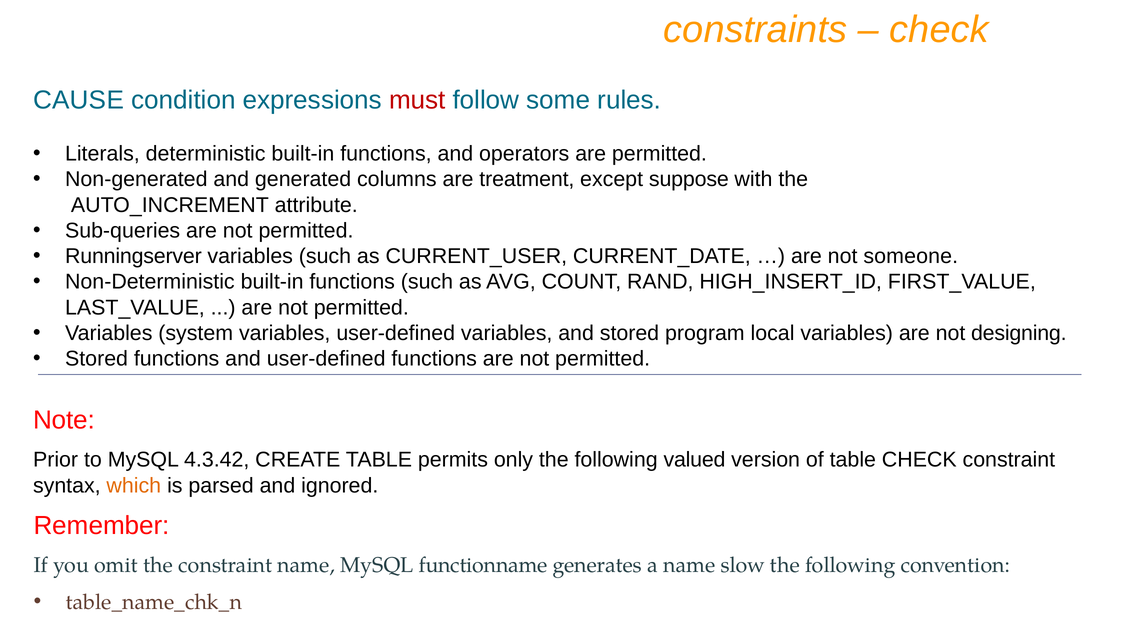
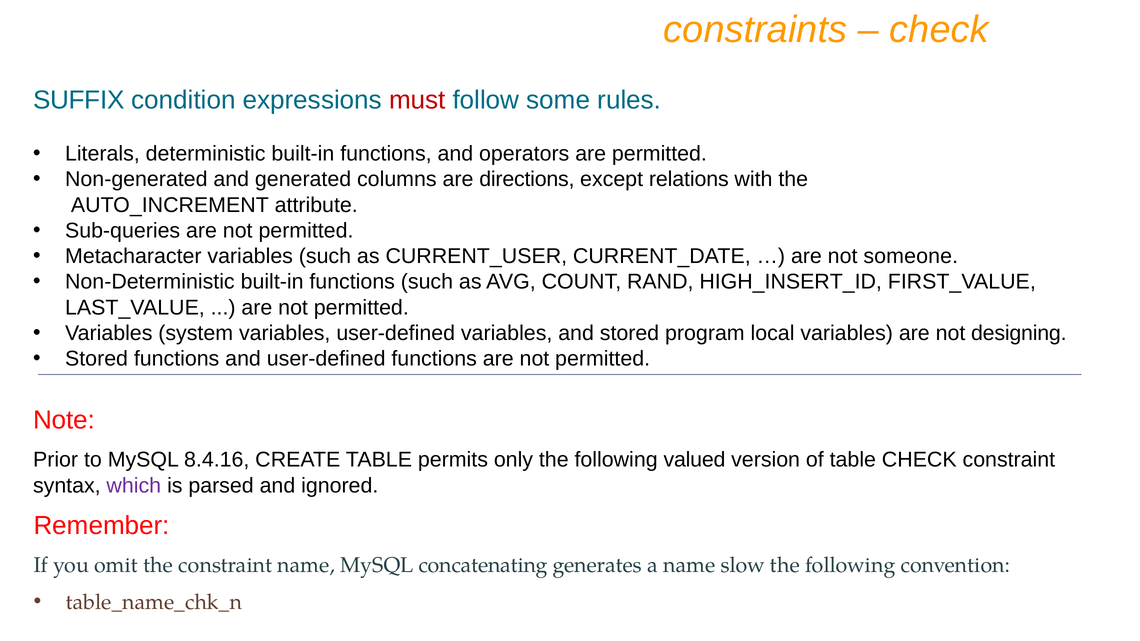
CAUSE: CAUSE -> SUFFIX (79, 100)
treatment: treatment -> directions (527, 179)
suppose: suppose -> relations (689, 179)
Runningserver: Runningserver -> Metacharacter (133, 256)
4.3.42: 4.3.42 -> 8.4.16 (217, 460)
which colour: orange -> purple (134, 486)
functionname: functionname -> concatenating (483, 565)
